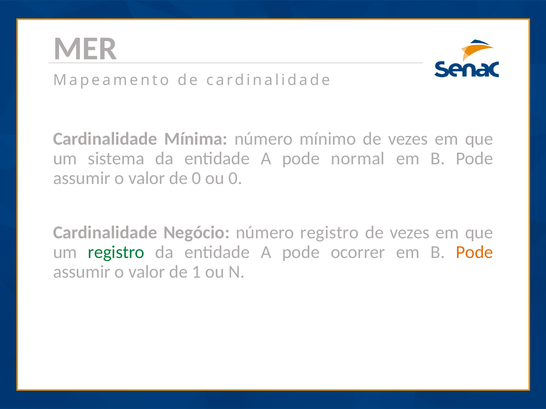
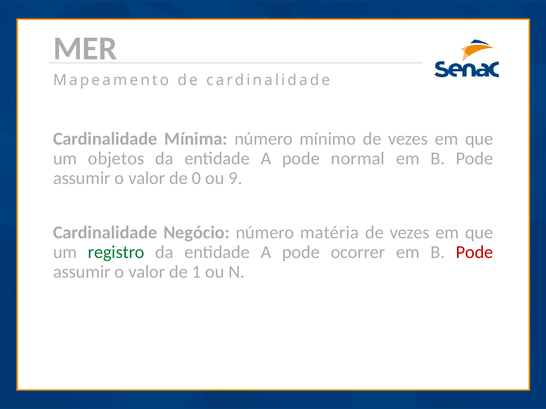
sistema: sistema -> objetos (116, 159)
ou 0: 0 -> 9 (235, 178)
número registro: registro -> matéria (329, 233)
Pode colour: orange -> red (475, 252)
